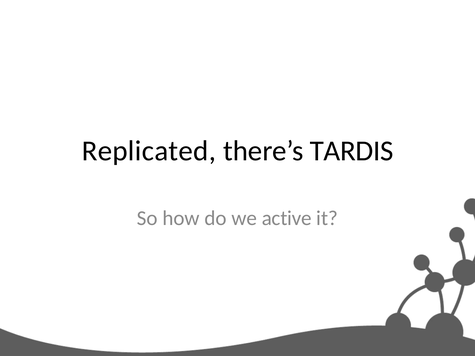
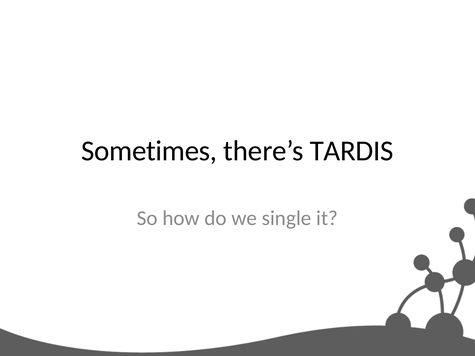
Replicated: Replicated -> Sometimes (149, 151)
active: active -> single (287, 218)
